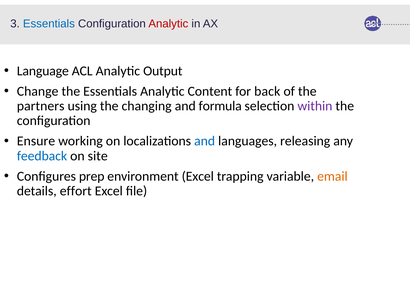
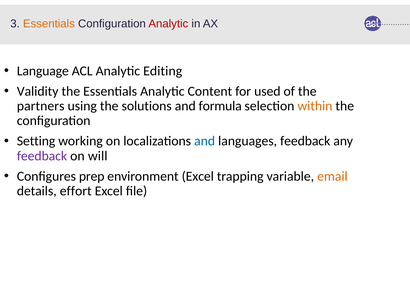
Essentials colour: blue -> orange (49, 24)
Output: Output -> Editing (163, 71)
Change: Change -> Validity (38, 91)
back: back -> used (267, 91)
changing: changing -> solutions (147, 106)
within colour: purple -> orange (315, 106)
Ensure: Ensure -> Setting (36, 141)
languages releasing: releasing -> feedback (305, 141)
feedback colour: blue -> purple (42, 156)
site: site -> will (98, 156)
